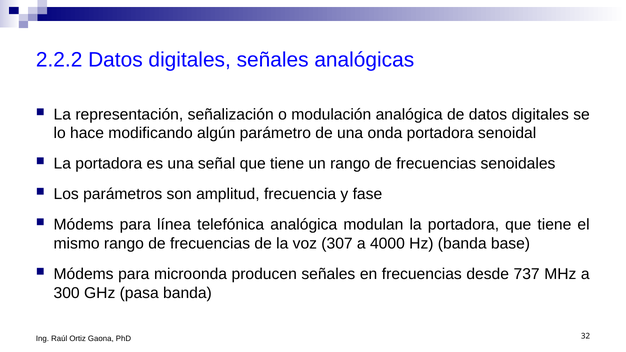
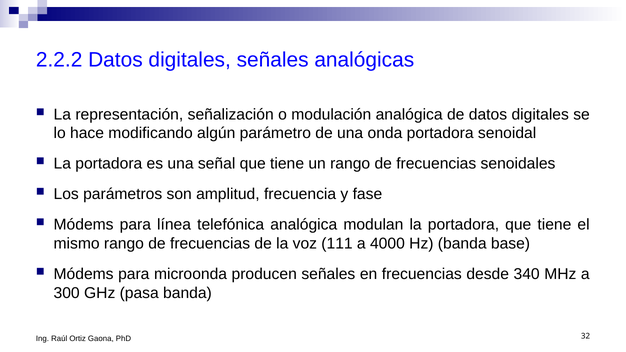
307: 307 -> 111 (337, 244)
737: 737 -> 340 (527, 274)
